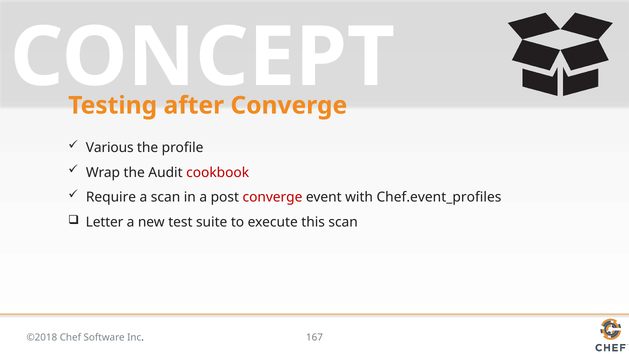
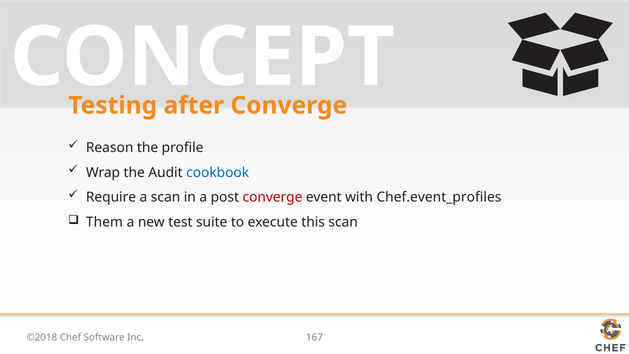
Various: Various -> Reason (110, 148)
cookbook colour: red -> blue (218, 172)
Letter: Letter -> Them (104, 222)
